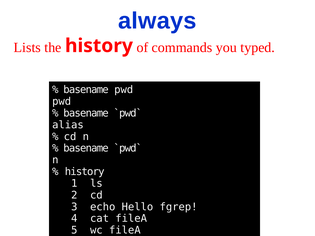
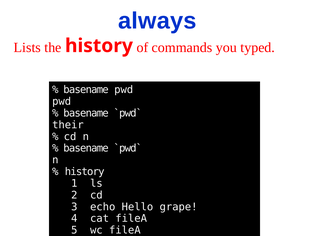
alias: alias -> their (68, 125)
fgrep: fgrep -> grape (179, 207)
